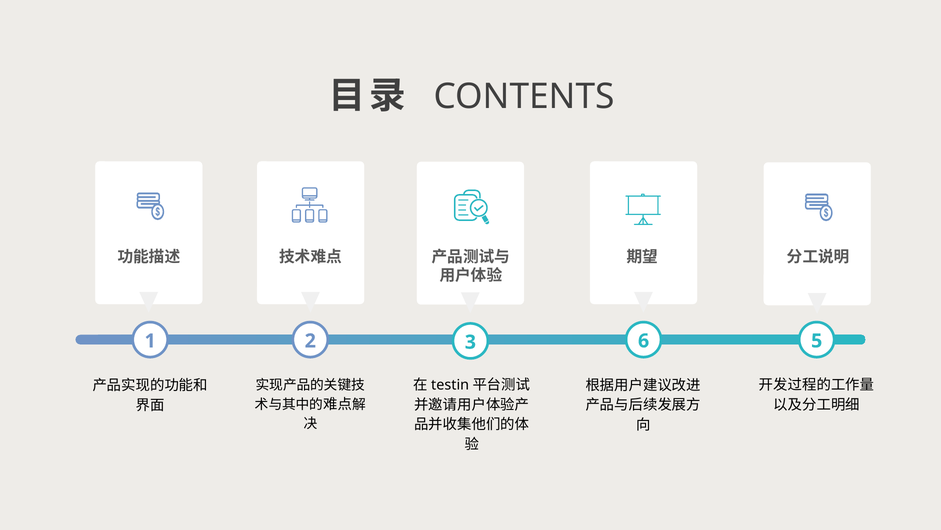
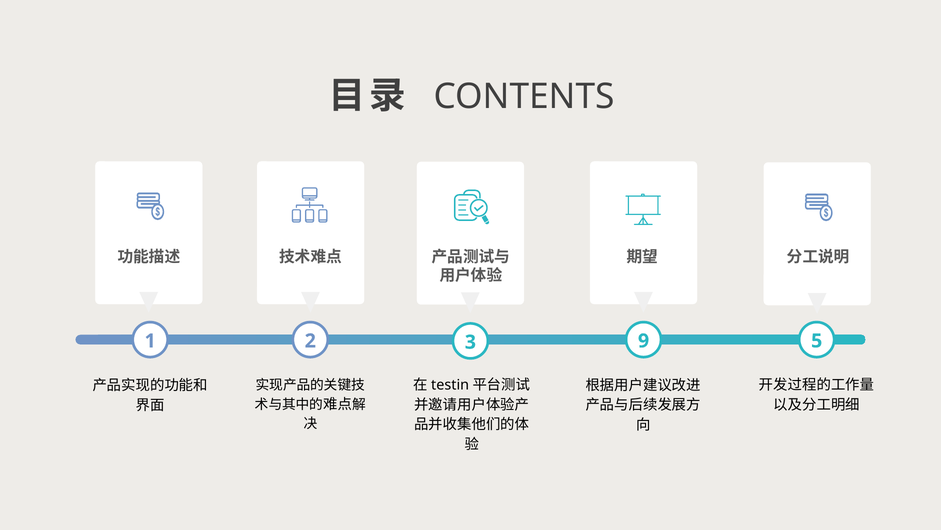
6: 6 -> 9 (644, 341)
